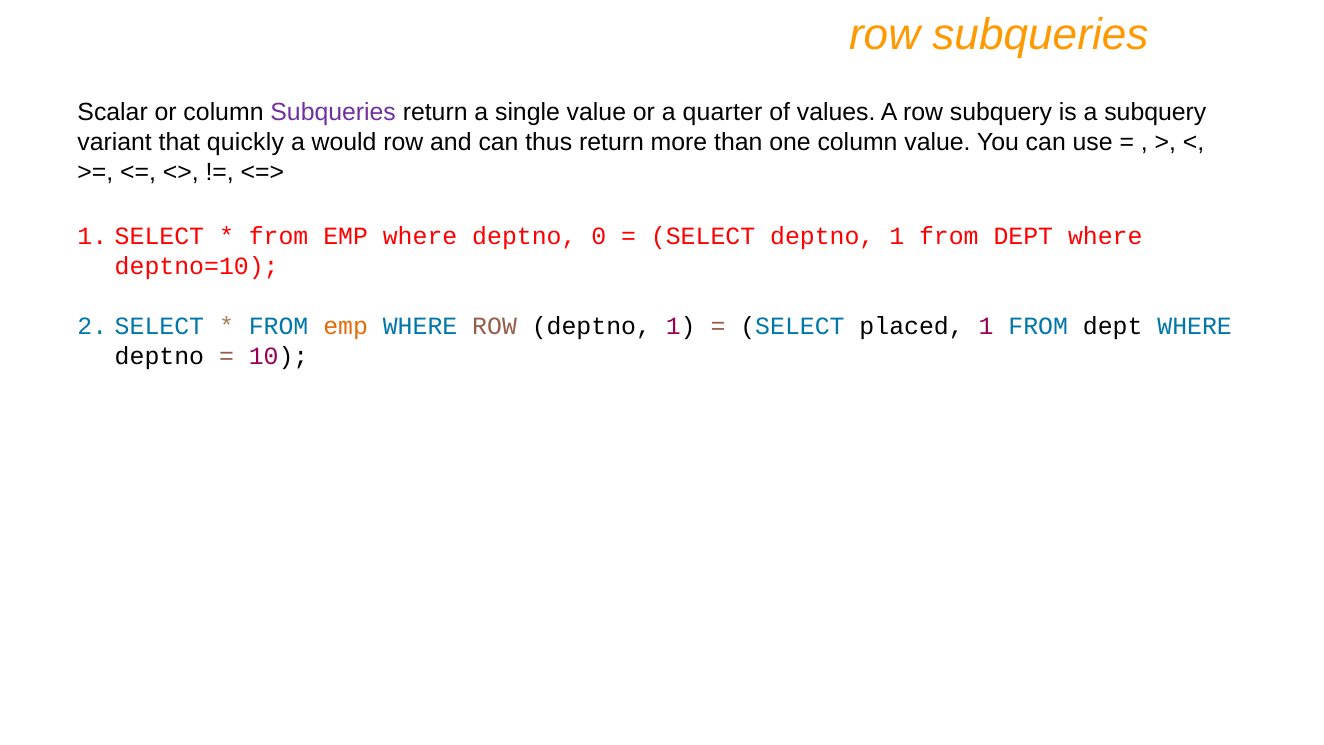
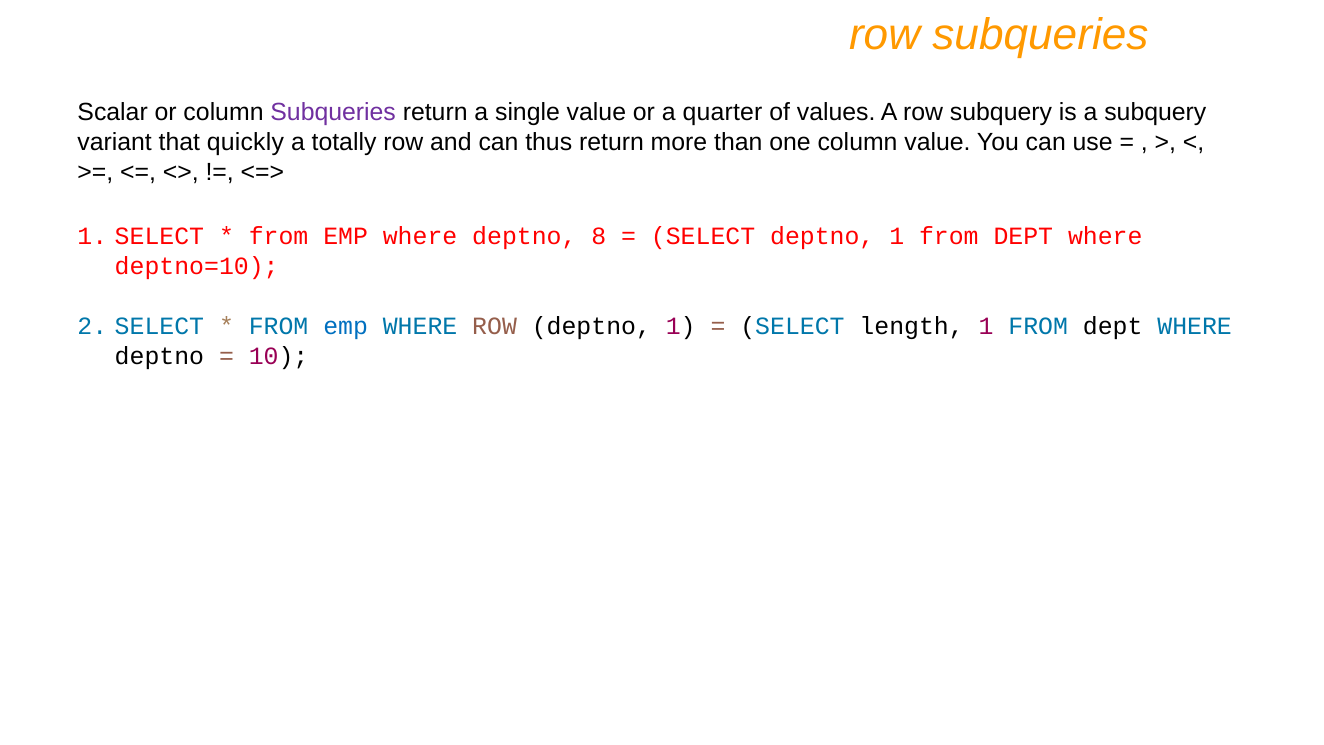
would: would -> totally (344, 142)
0: 0 -> 8 (599, 237)
emp colour: orange -> blue (346, 326)
placed: placed -> length (912, 326)
